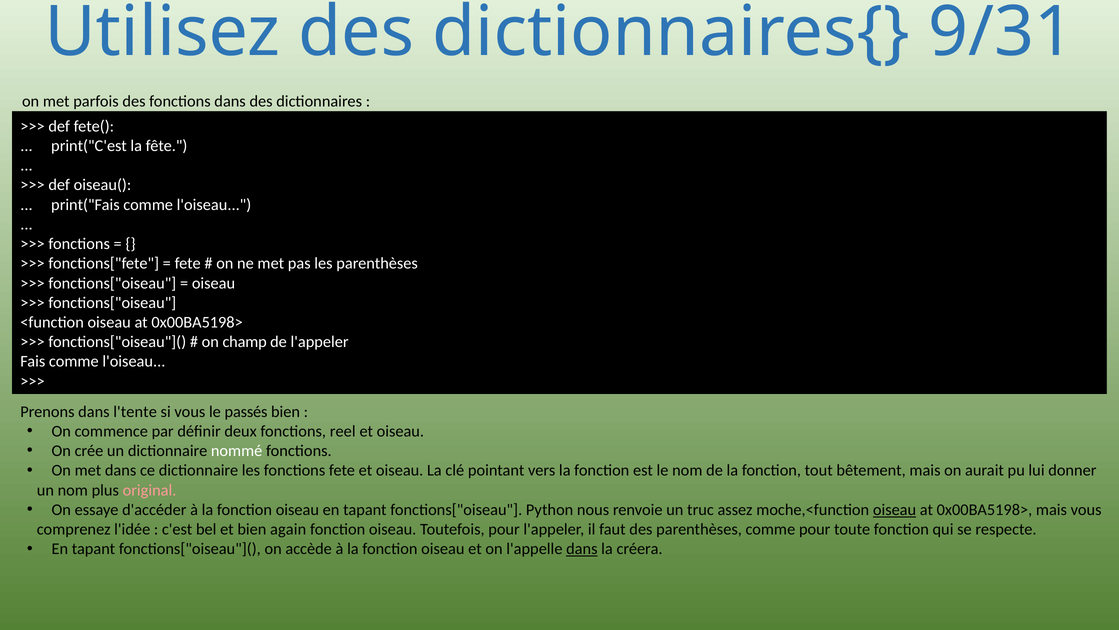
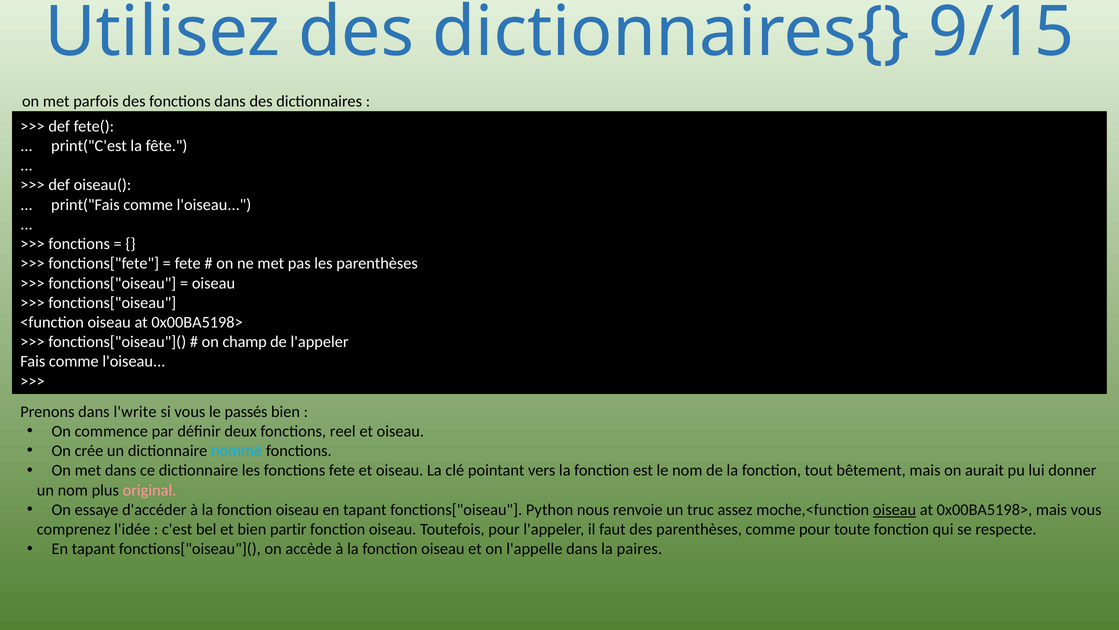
9/31: 9/31 -> 9/15 (1001, 32)
l'tente: l'tente -> l'write (135, 411)
nommé colour: white -> light blue (237, 451)
again: again -> partir (288, 529)
dans underline: present -> none (582, 549)
créera: créera -> paires (639, 549)
